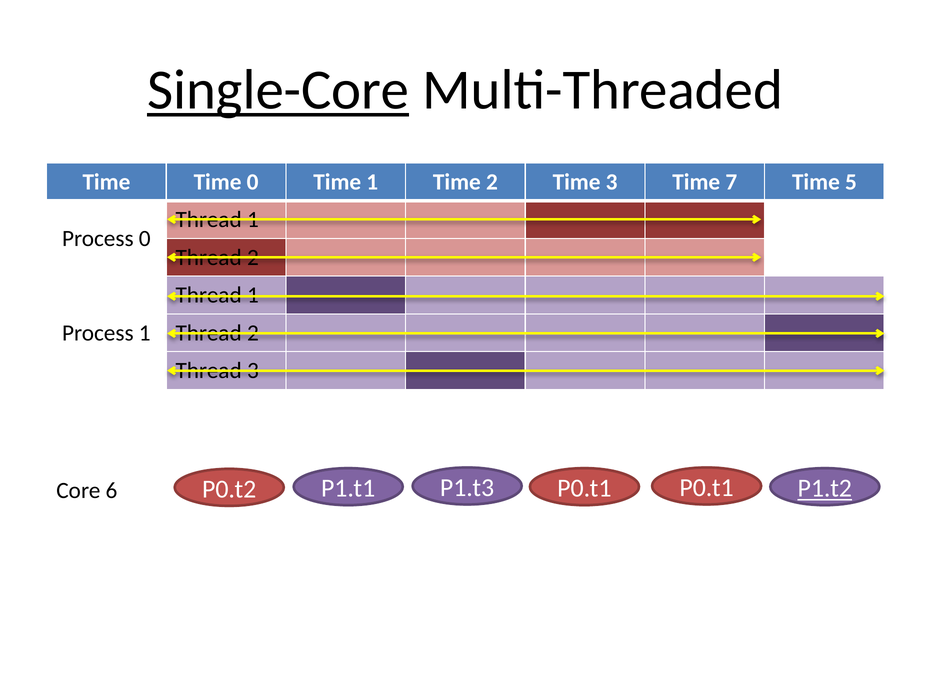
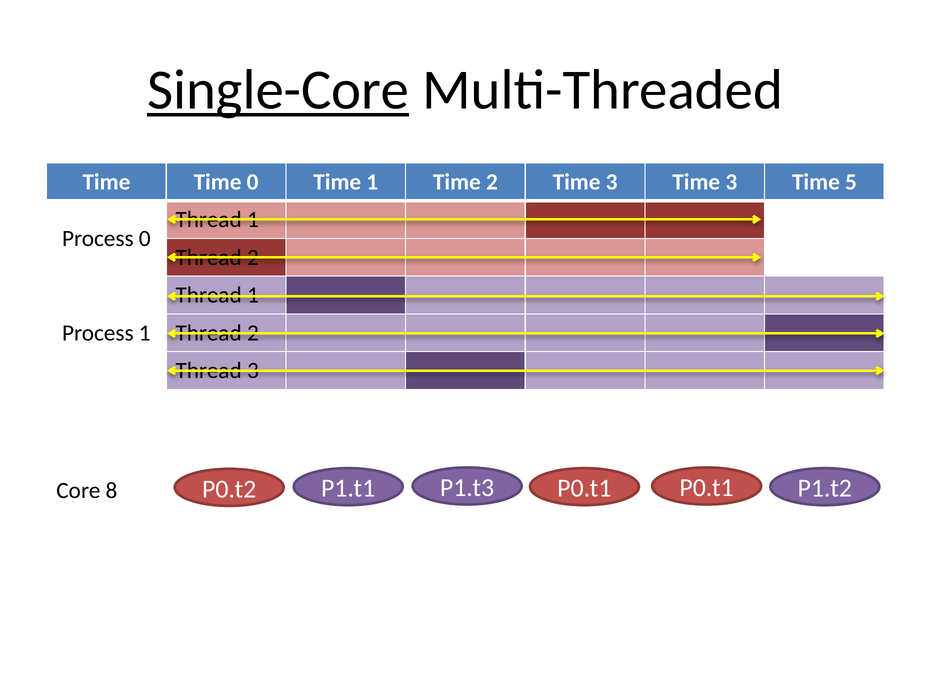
3 Time 7: 7 -> 3 (731, 182)
P1.t2 underline: present -> none (825, 489)
6: 6 -> 8 (111, 491)
